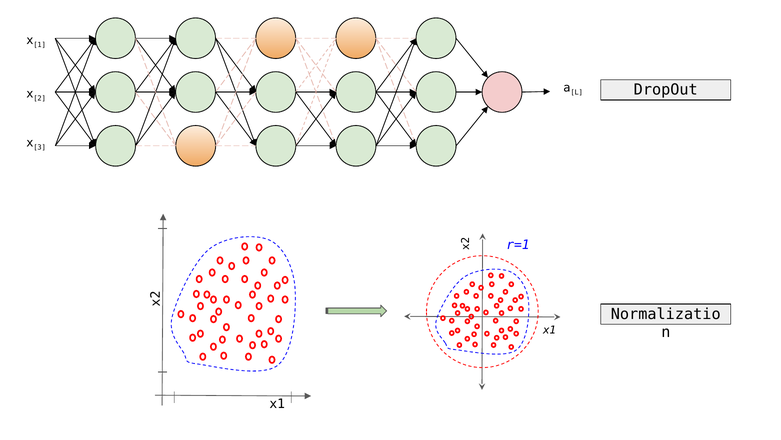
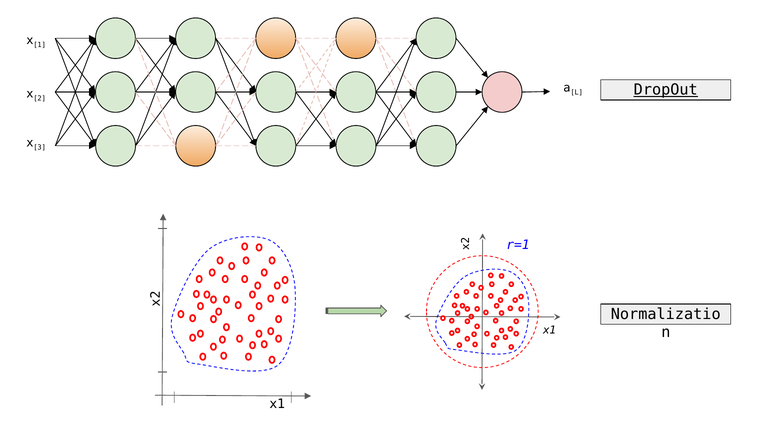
DropOut underline: none -> present (666, 90)
